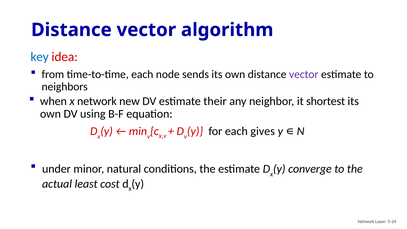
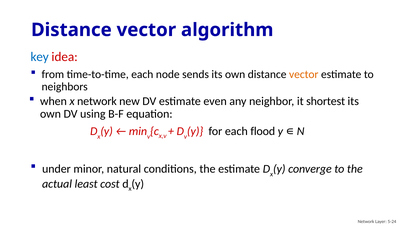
vector colour: purple -> orange (304, 74)
their: their -> even (215, 101)
gives: gives -> flood (263, 131)
